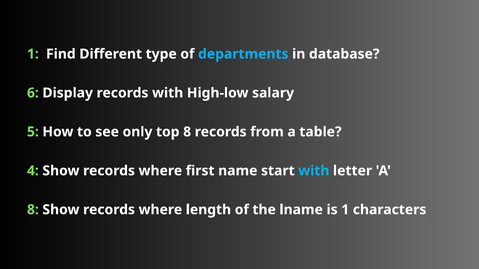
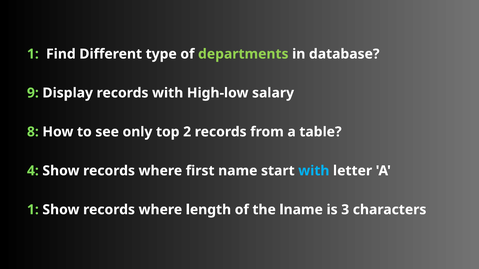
departments colour: light blue -> light green (243, 54)
6: 6 -> 9 (33, 93)
5: 5 -> 8 (33, 132)
top 8: 8 -> 2 (187, 132)
8: 8 -> 1 (33, 210)
is 1: 1 -> 3 (345, 210)
